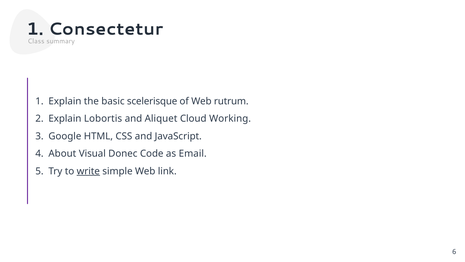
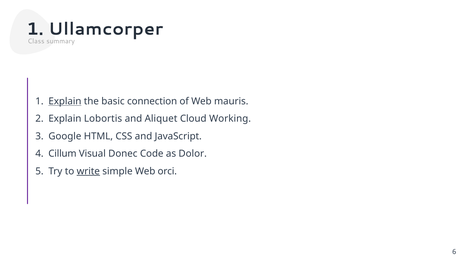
Consectetur: Consectetur -> Ullamcorper (106, 29)
Explain underline: none -> present (65, 101)
scelerisque: scelerisque -> connection (152, 101)
rutrum: rutrum -> mauris (231, 101)
About: About -> Cillum (62, 153)
Email: Email -> Dolor (193, 153)
link: link -> orci (167, 171)
